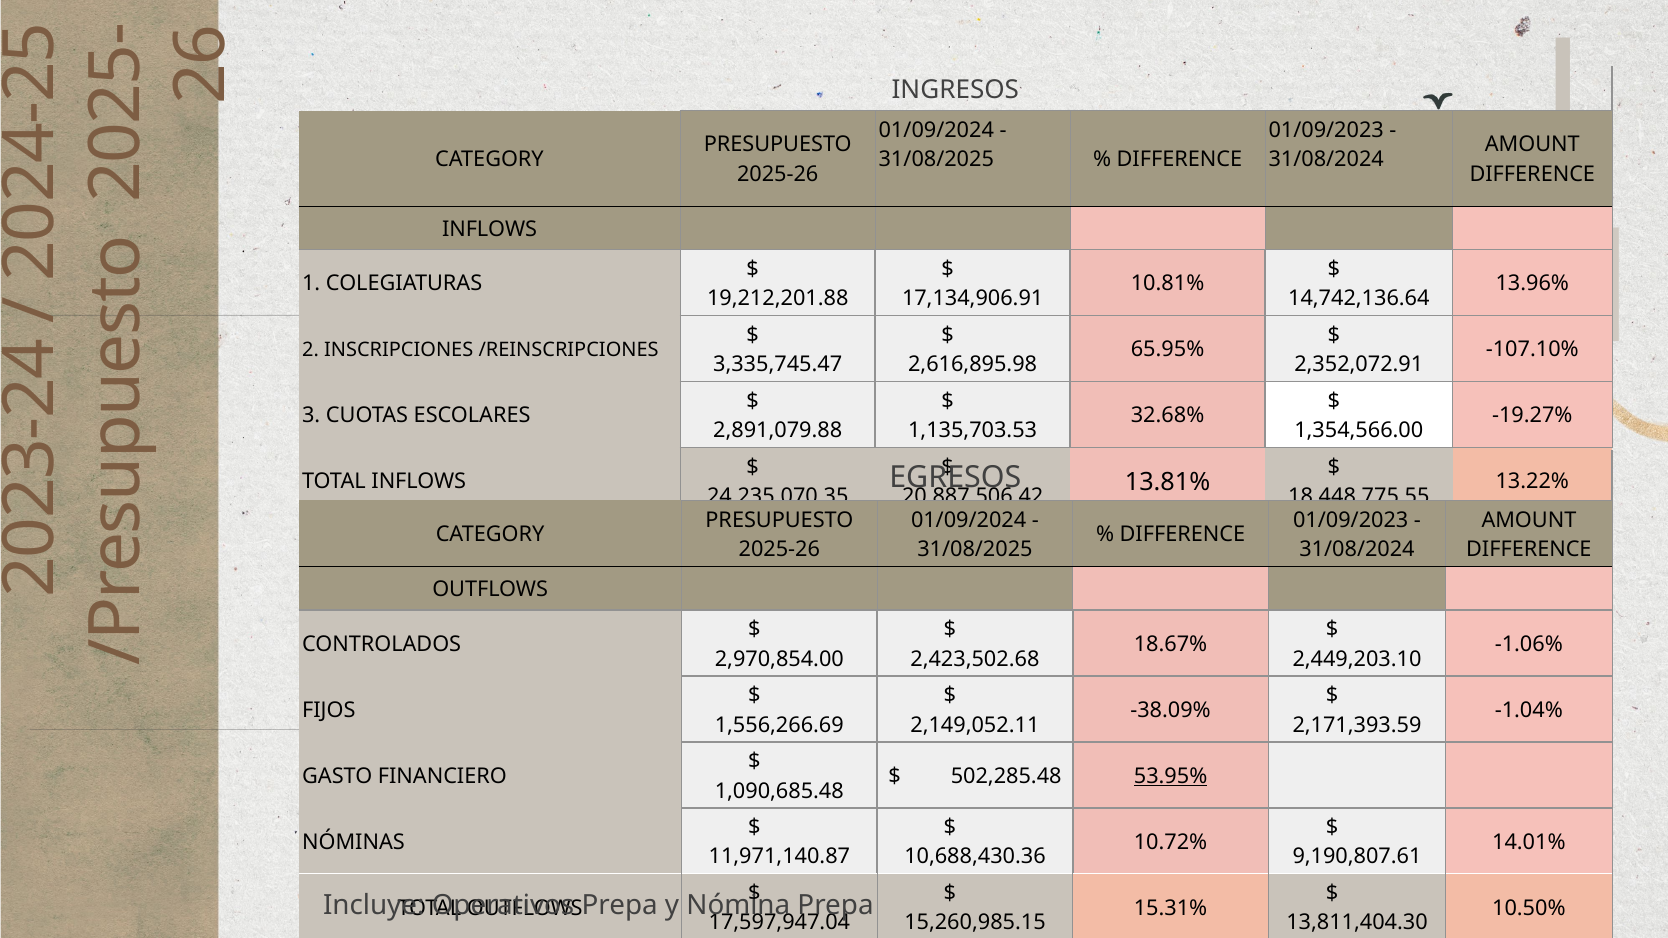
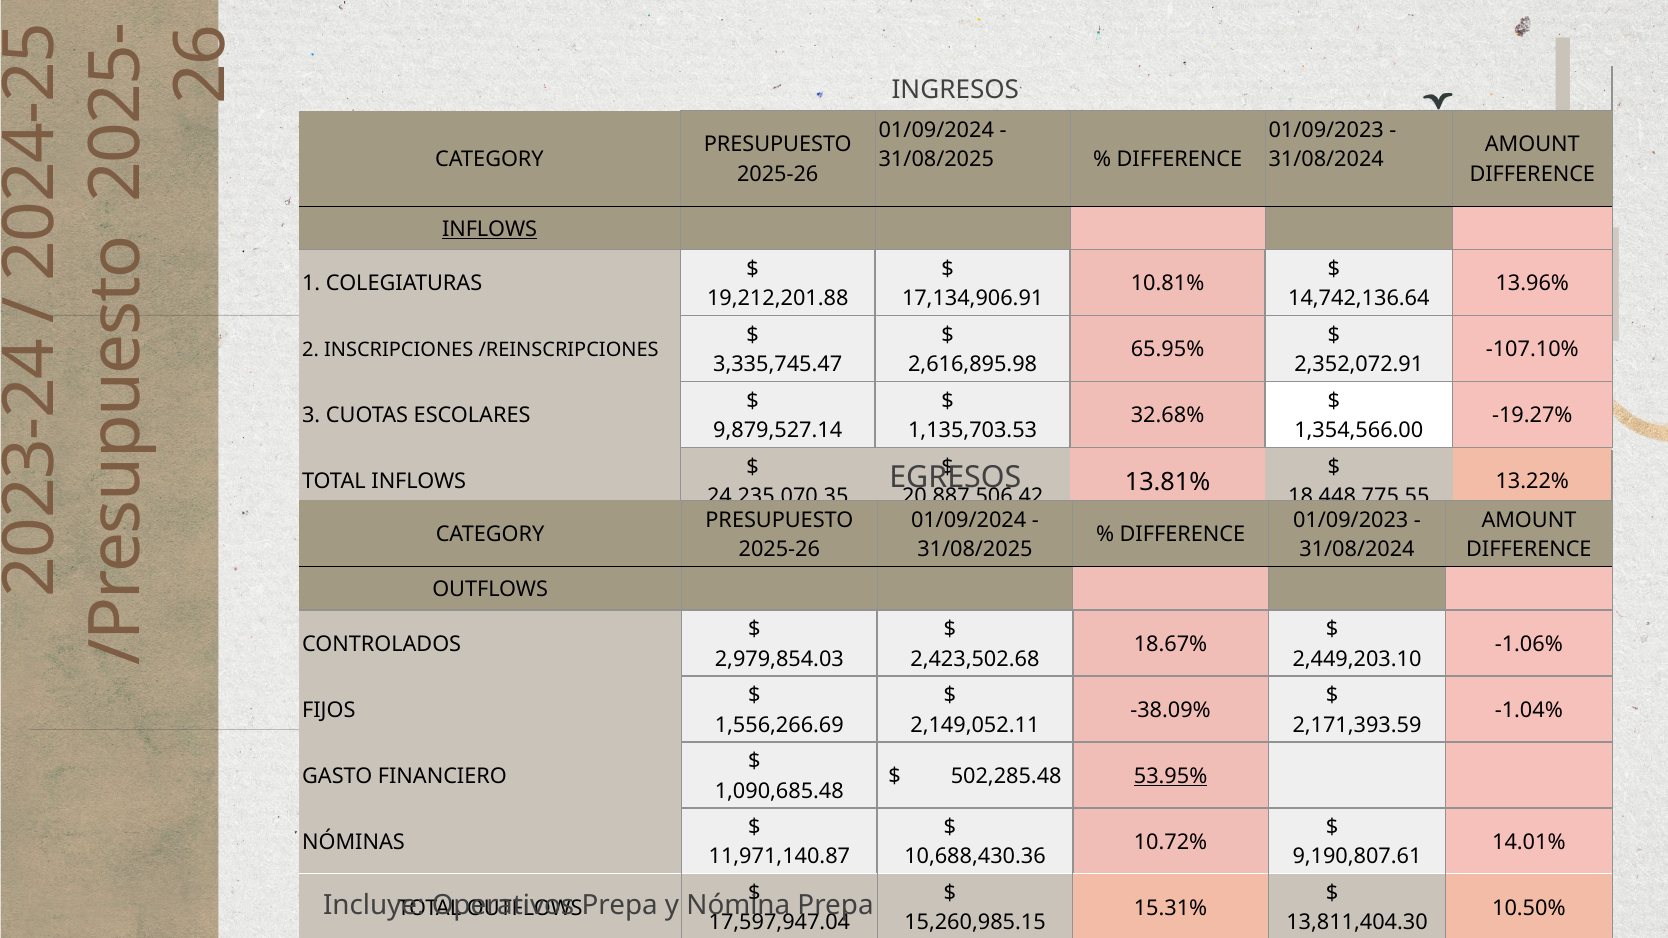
INFLOWS underline: none -> present (490, 229)
2,891,079.88: 2,891,079.88 -> 9,879,527.14 (778, 431)
2,970,854.00: 2,970,854.00 -> 2,979,854.03 (779, 659)
